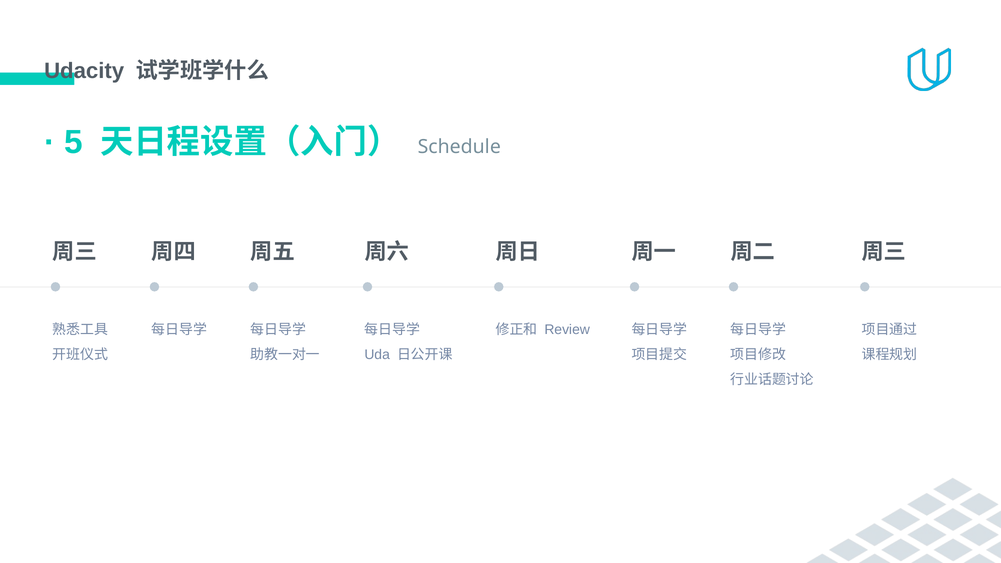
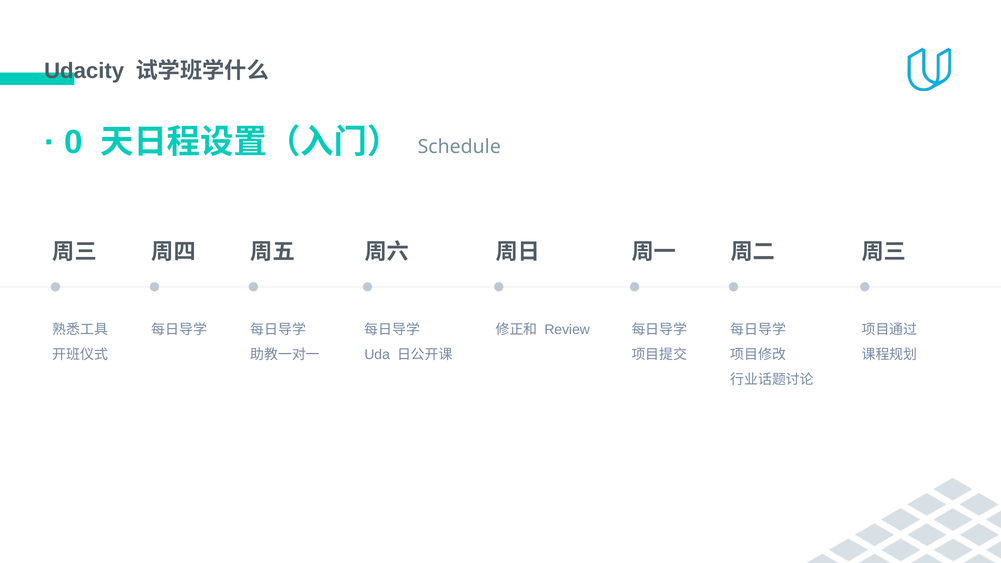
5: 5 -> 0 (74, 142)
